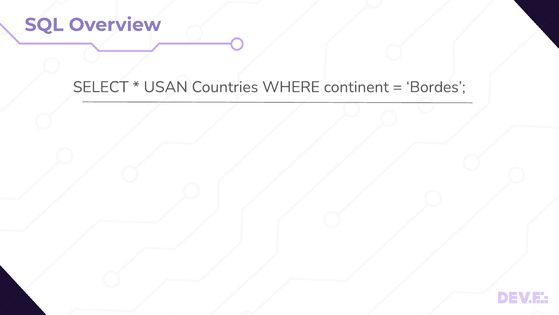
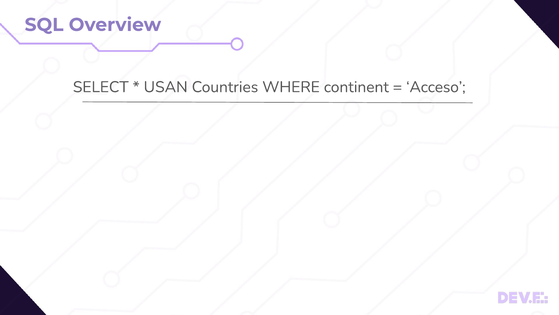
Bordes: Bordes -> Acceso (436, 87)
